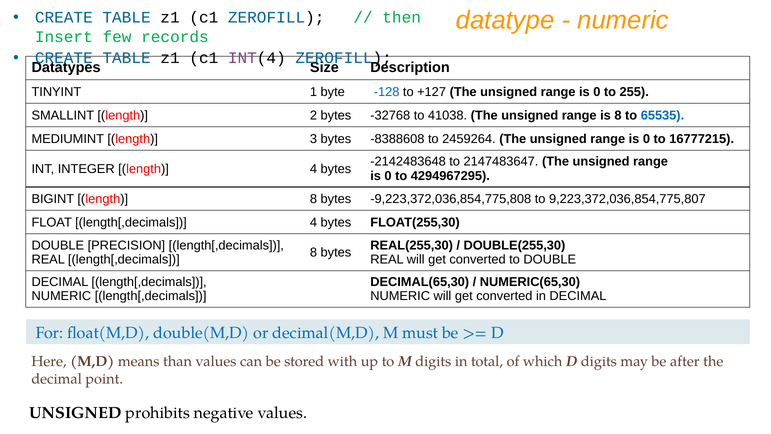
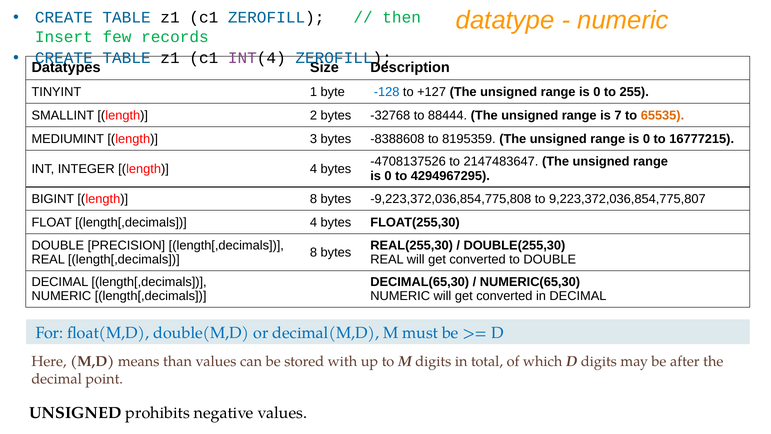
41038: 41038 -> 88444 (448, 115)
is 8: 8 -> 7 (618, 115)
65535 colour: blue -> orange (662, 115)
2459264: 2459264 -> 8195359 (469, 139)
-2142483648: -2142483648 -> -4708137526 (408, 162)
